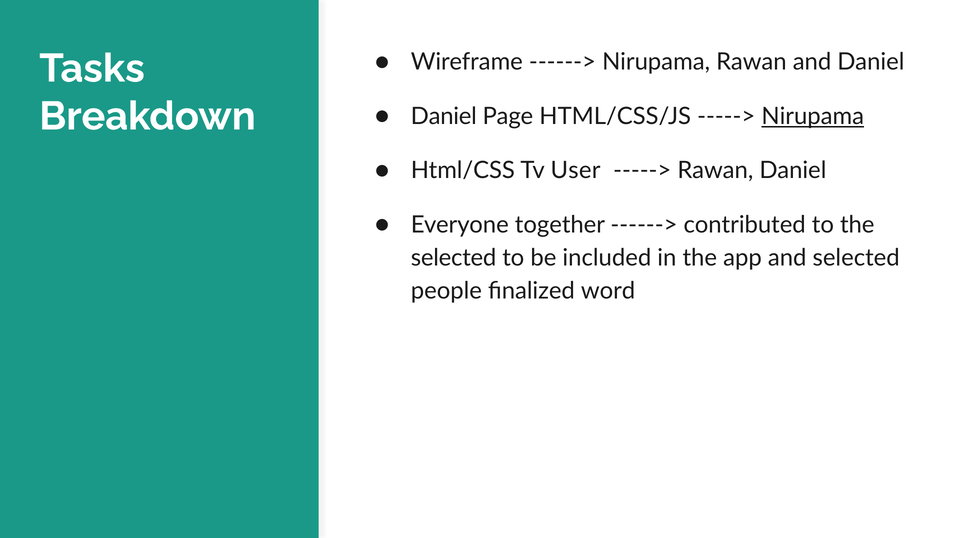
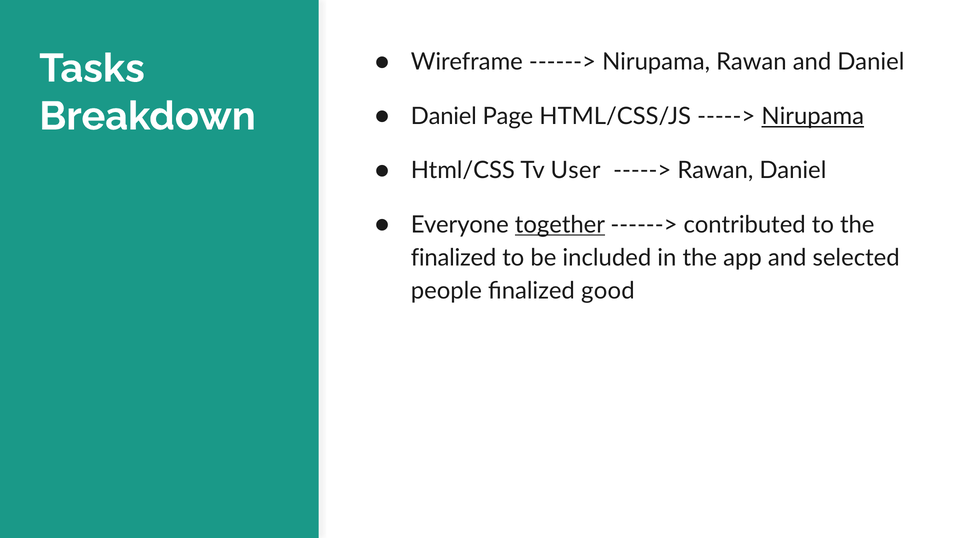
together underline: none -> present (560, 225)
selected: selected -> finalized (454, 258)
word: word -> good (608, 291)
